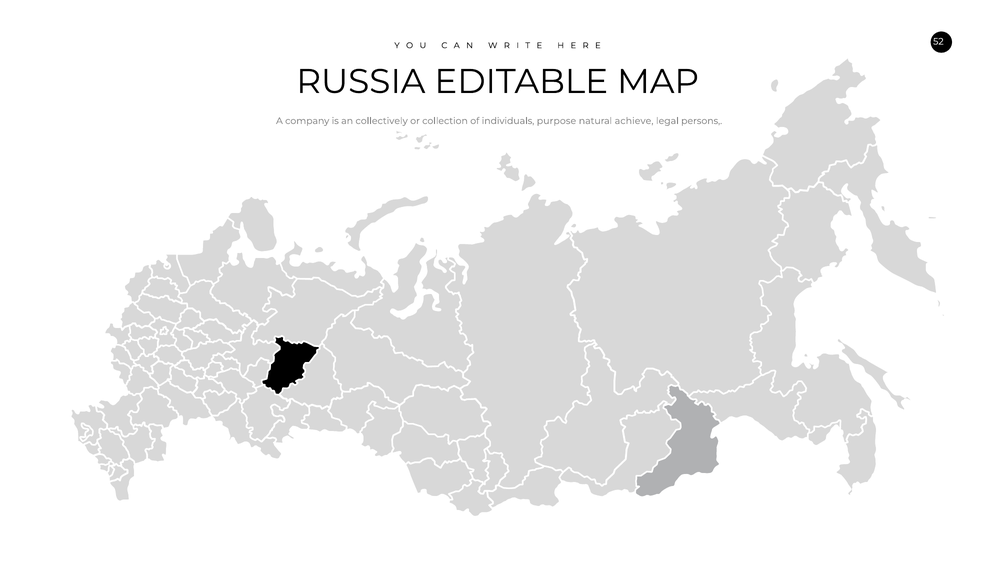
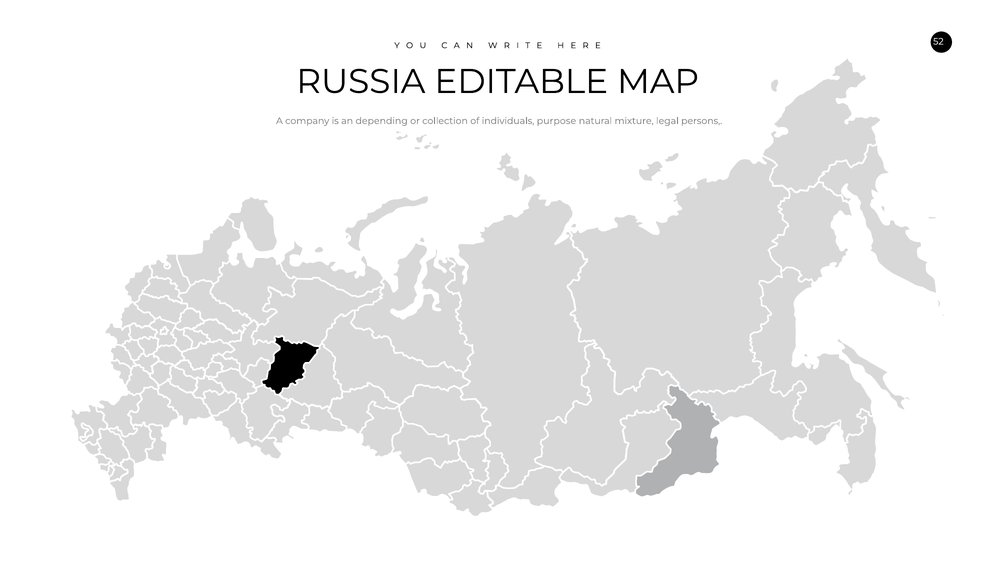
collectively: collectively -> depending (382, 121)
achieve: achieve -> mixture (634, 121)
